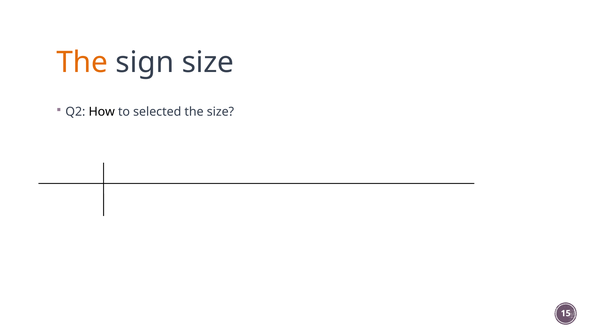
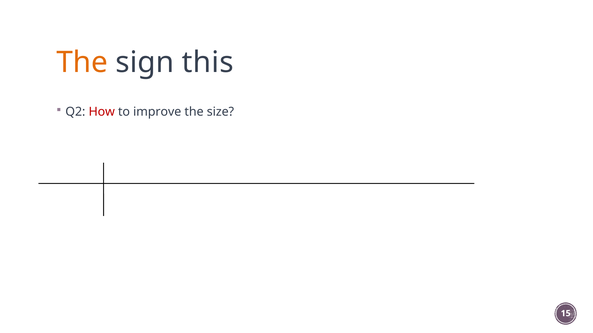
sign size: size -> this (208, 63)
How colour: black -> red (102, 112)
selected: selected -> improve (157, 112)
